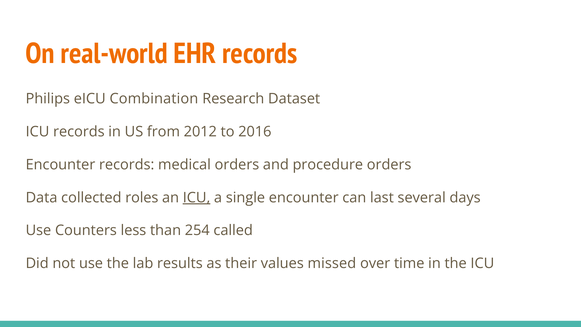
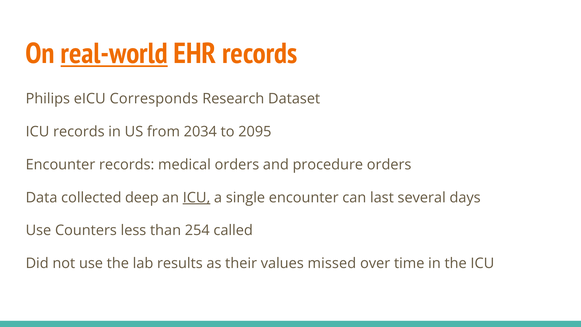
real-world underline: none -> present (114, 54)
Combination: Combination -> Corresponds (154, 99)
2012: 2012 -> 2034 (200, 132)
2016: 2016 -> 2095 (255, 132)
roles: roles -> deep (142, 197)
